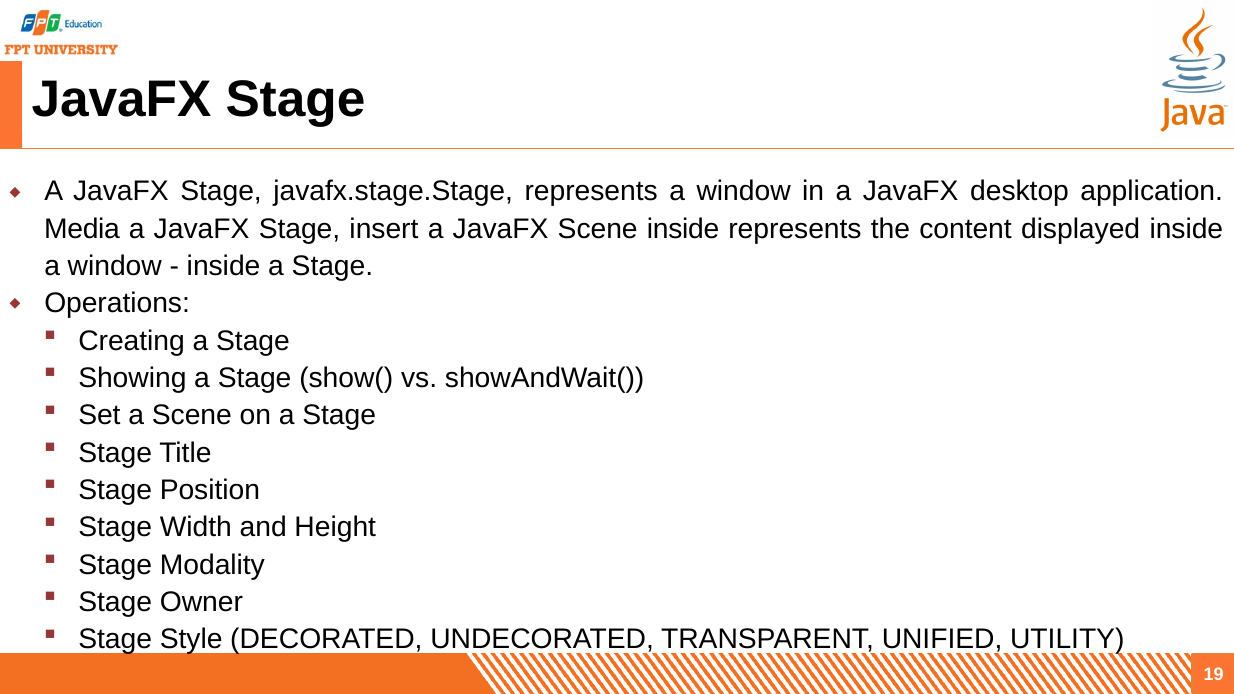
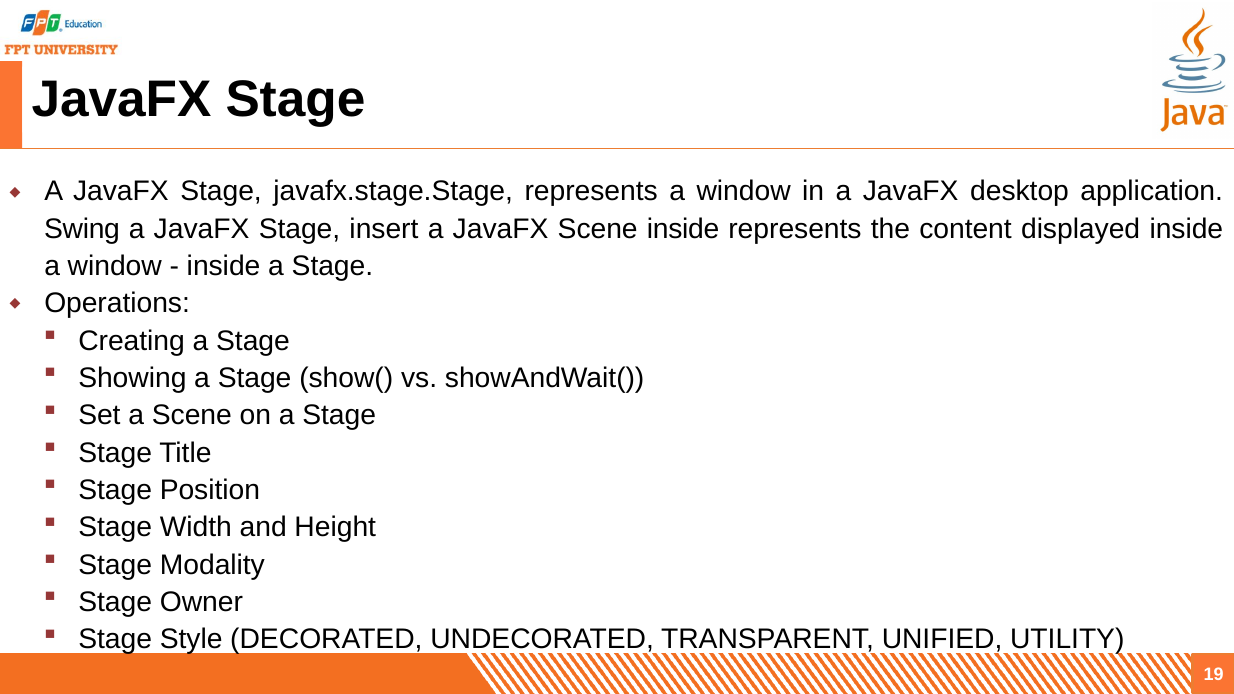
Media: Media -> Swing (82, 229)
